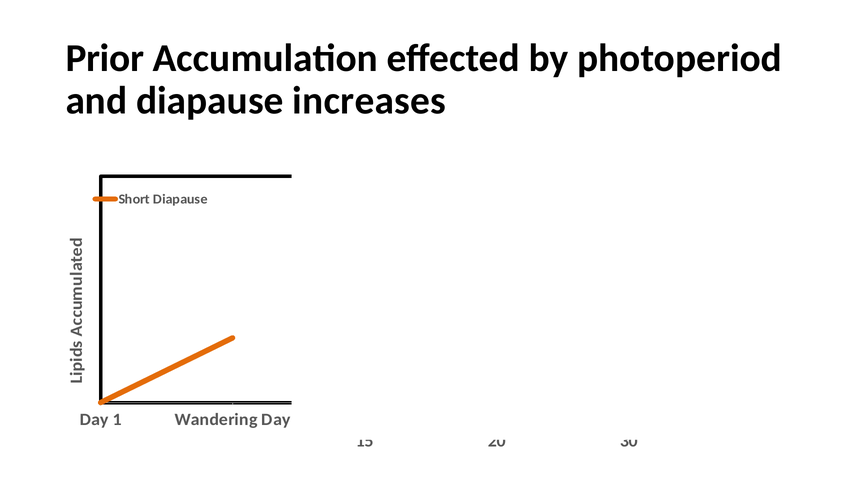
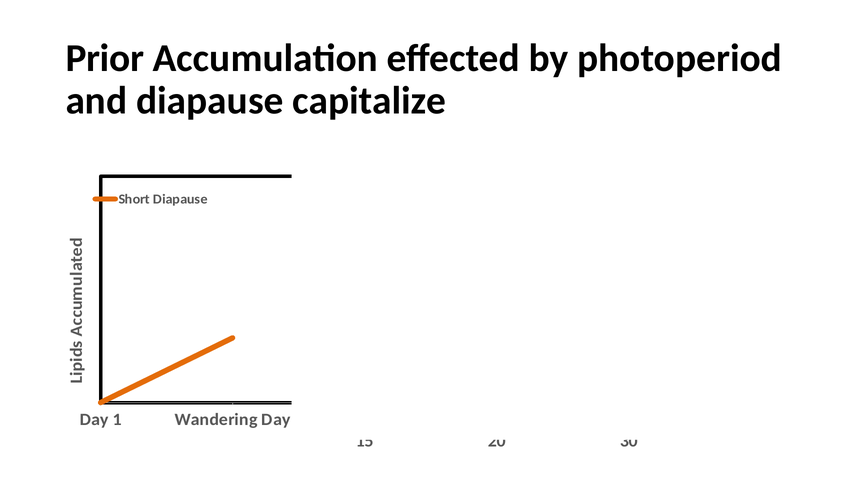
increases: increases -> capitalize (369, 101)
